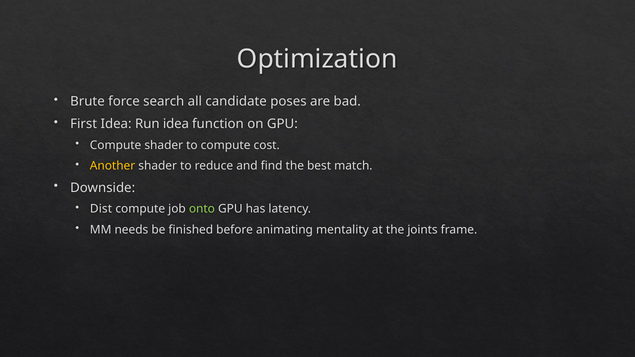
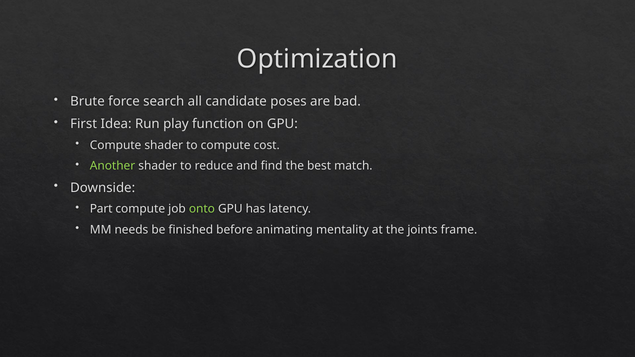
Run idea: idea -> play (176, 124)
Another colour: yellow -> light green (113, 166)
Dist: Dist -> Part (101, 209)
